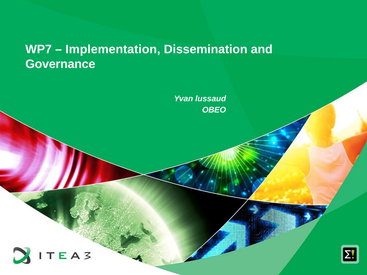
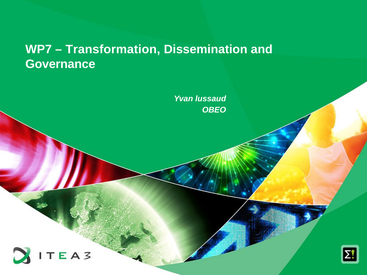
Implementation: Implementation -> Transformation (113, 49)
